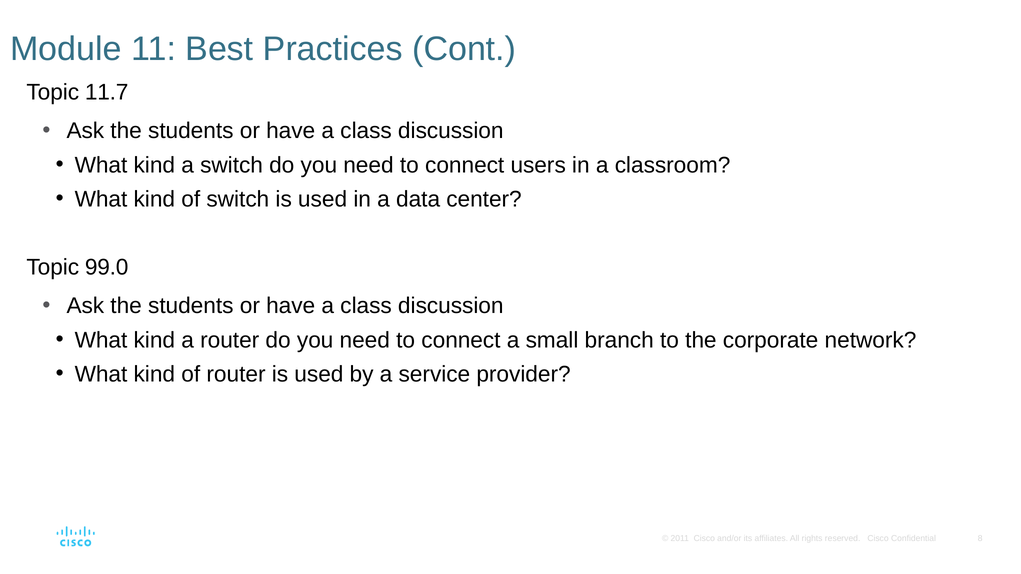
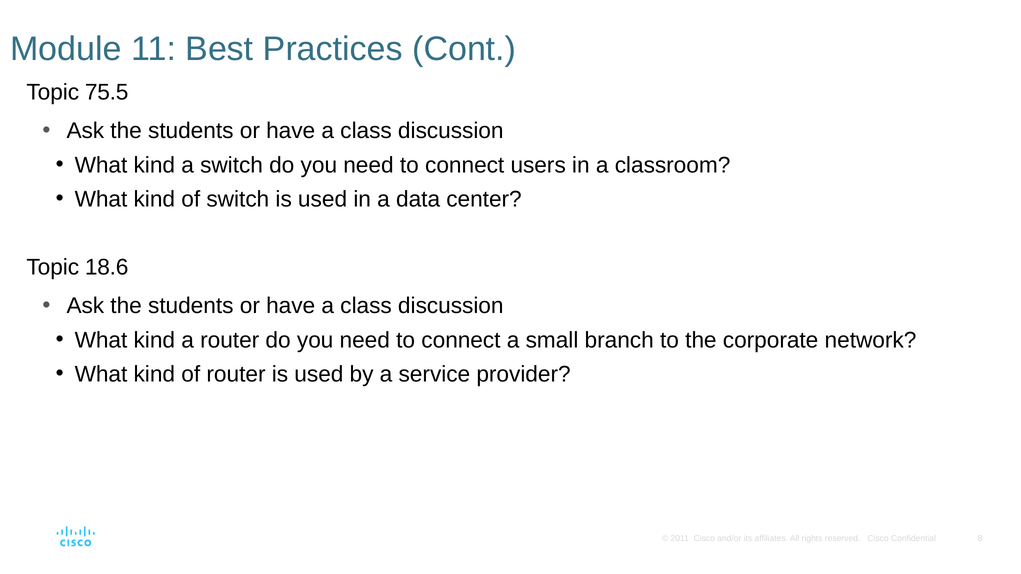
11.7: 11.7 -> 75.5 (107, 93)
99.0: 99.0 -> 18.6 (107, 268)
